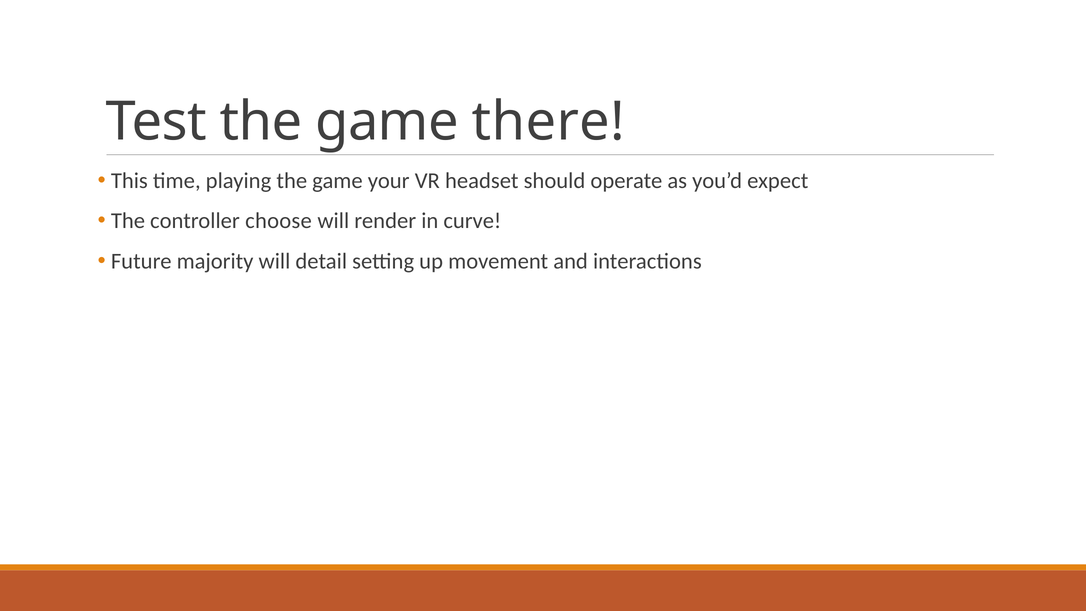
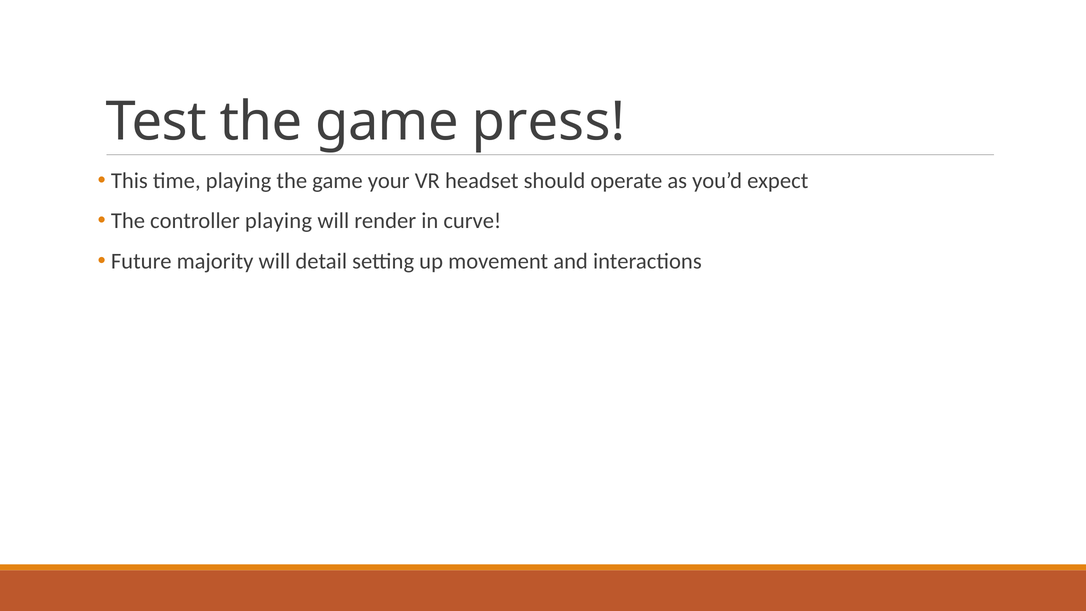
there: there -> press (548, 122)
controller choose: choose -> playing (279, 221)
